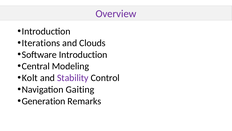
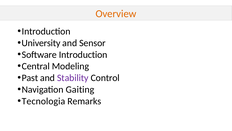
Overview colour: purple -> orange (116, 14)
Iterations: Iterations -> University (41, 43)
Clouds: Clouds -> Sensor (92, 43)
Kolt: Kolt -> Past (30, 78)
Generation: Generation -> Tecnologia (43, 101)
